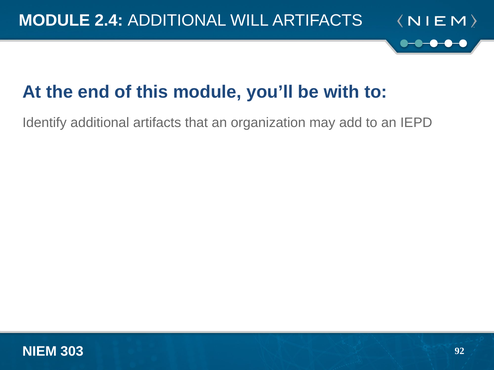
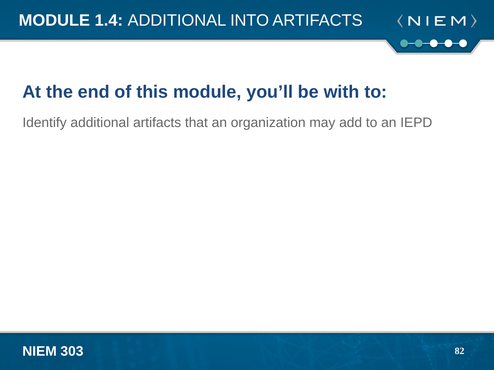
2.4: 2.4 -> 1.4 (109, 21)
WILL: WILL -> INTO (250, 21)
92: 92 -> 82 (460, 352)
